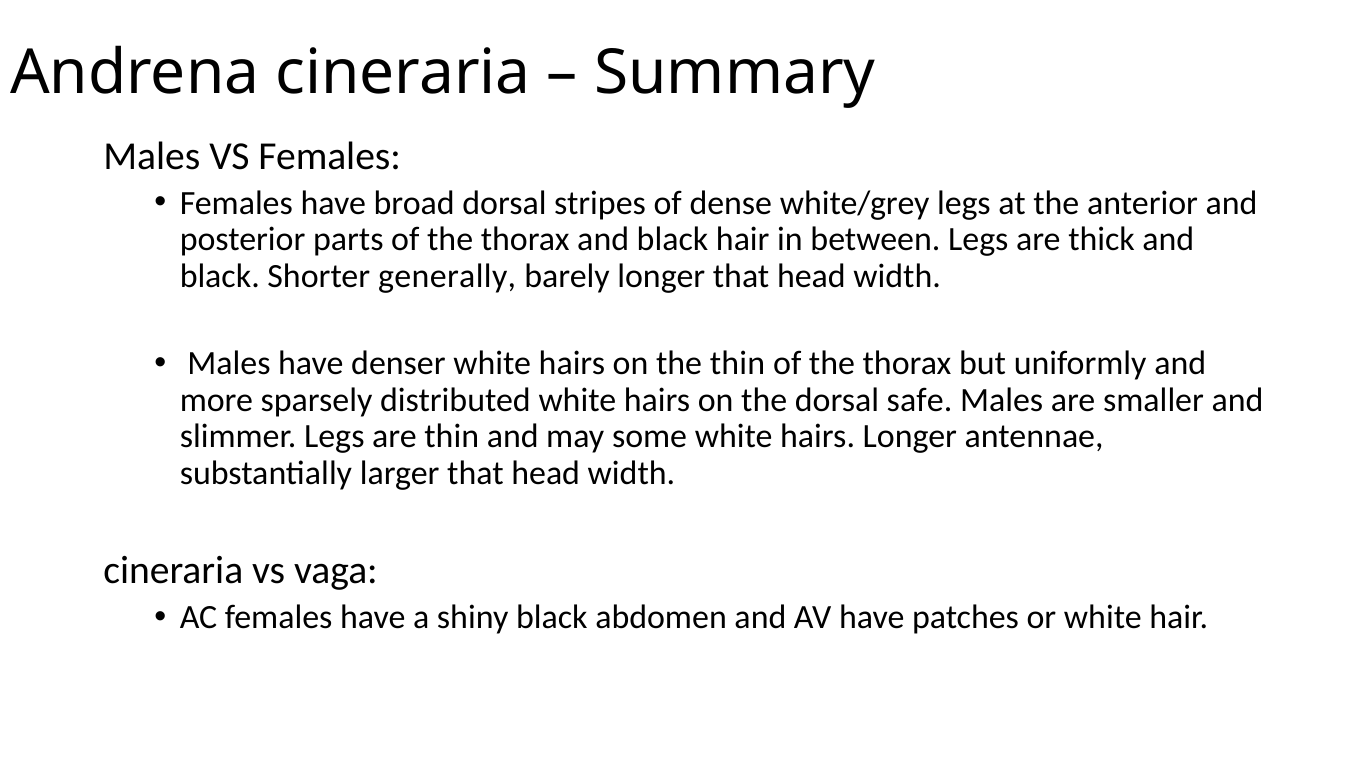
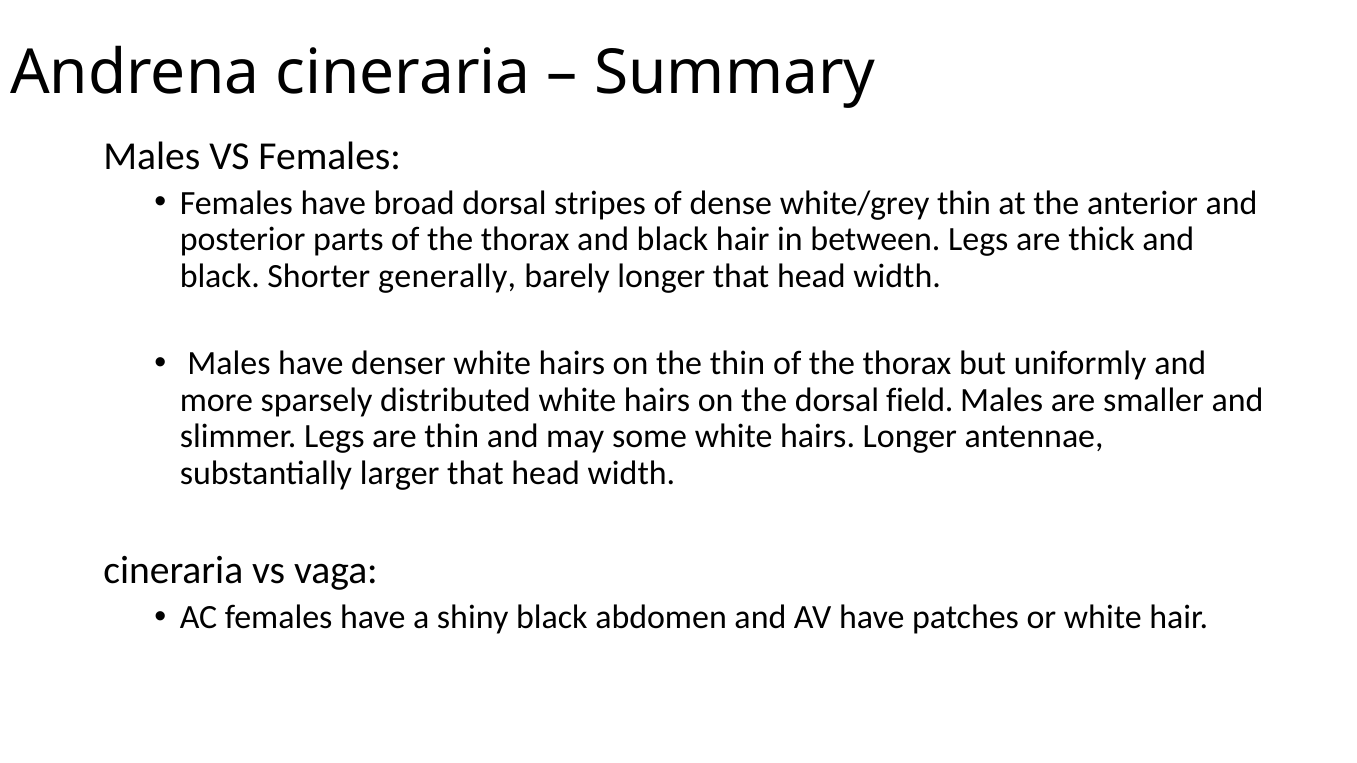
white/grey legs: legs -> thin (964, 203)
safe: safe -> field (920, 400)
